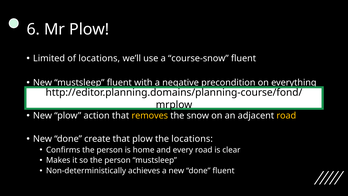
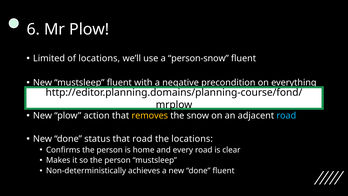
course-snow: course-snow -> person-snow (198, 58)
road colour: yellow -> light blue (286, 116)
create: create -> status (97, 139)
that plow: plow -> road (142, 139)
